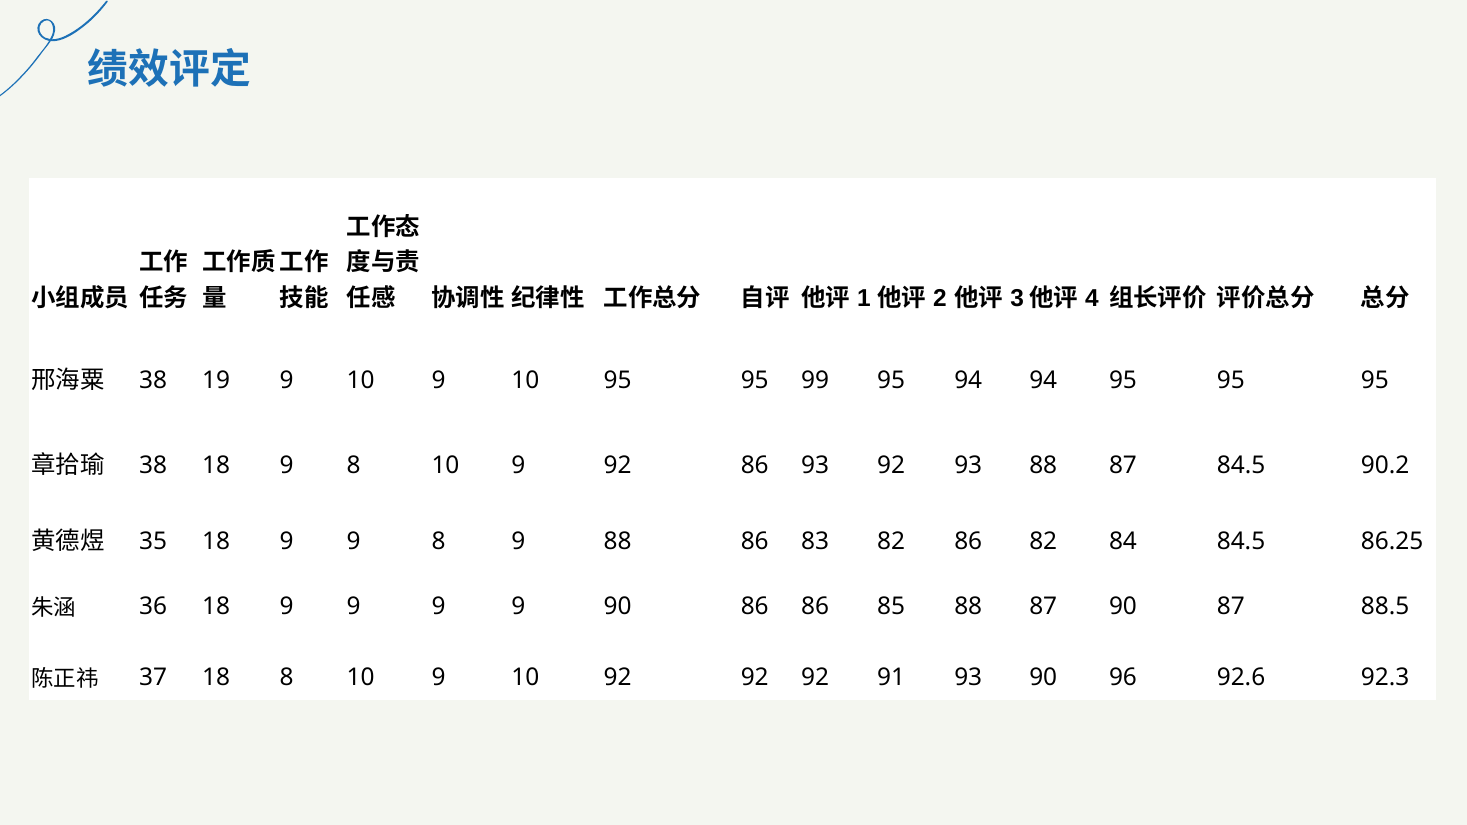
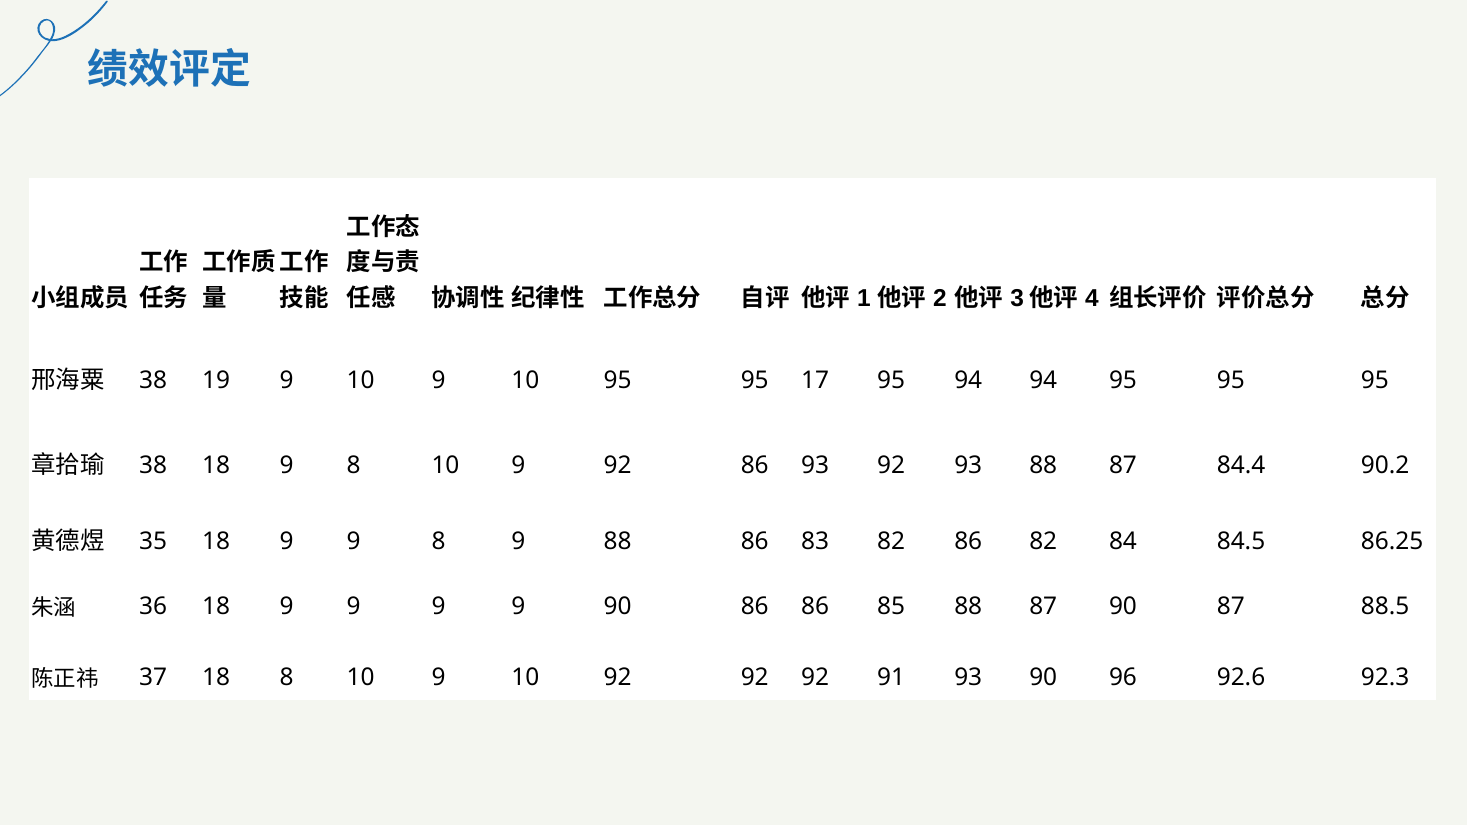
99: 99 -> 17 (815, 381)
87 84.5: 84.5 -> 84.4 (1241, 465)
